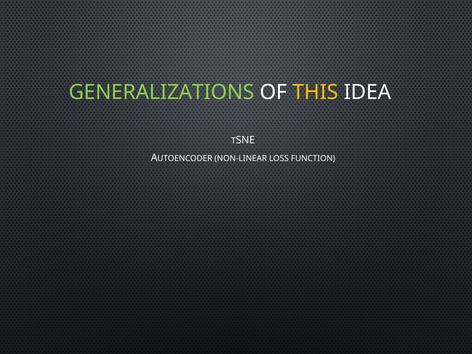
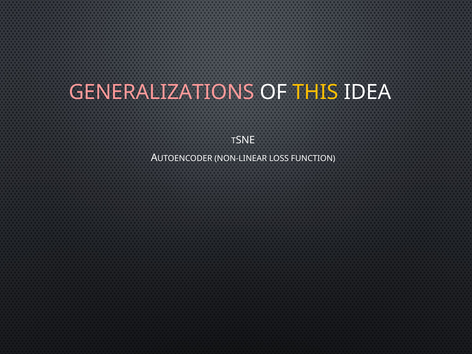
GENERALIZATIONS colour: light green -> pink (162, 92)
